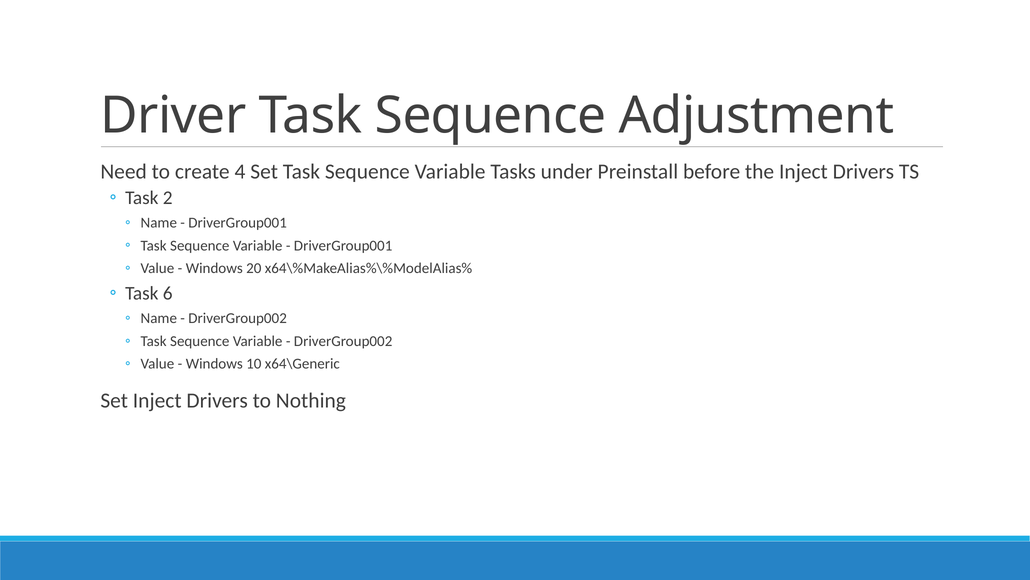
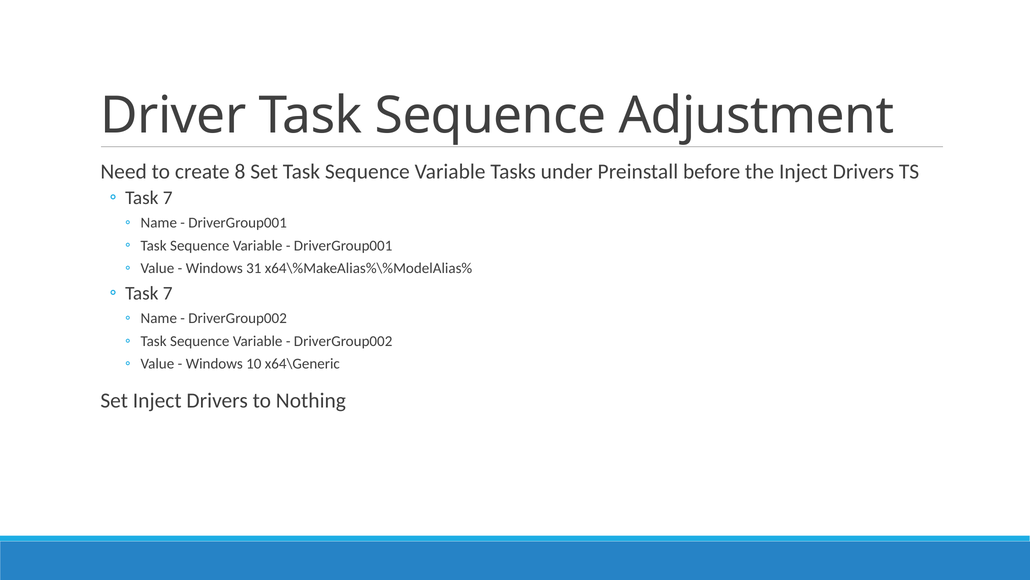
4: 4 -> 8 (240, 171)
2: 2 -> 7 (168, 198)
20: 20 -> 31 (254, 268)
6: 6 -> 7 (168, 293)
